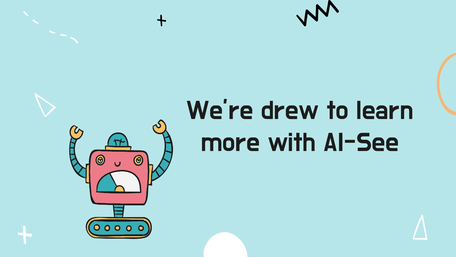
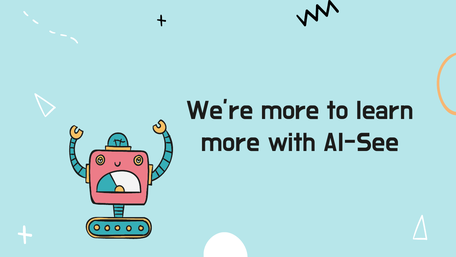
We’re drew: drew -> more (290, 110)
